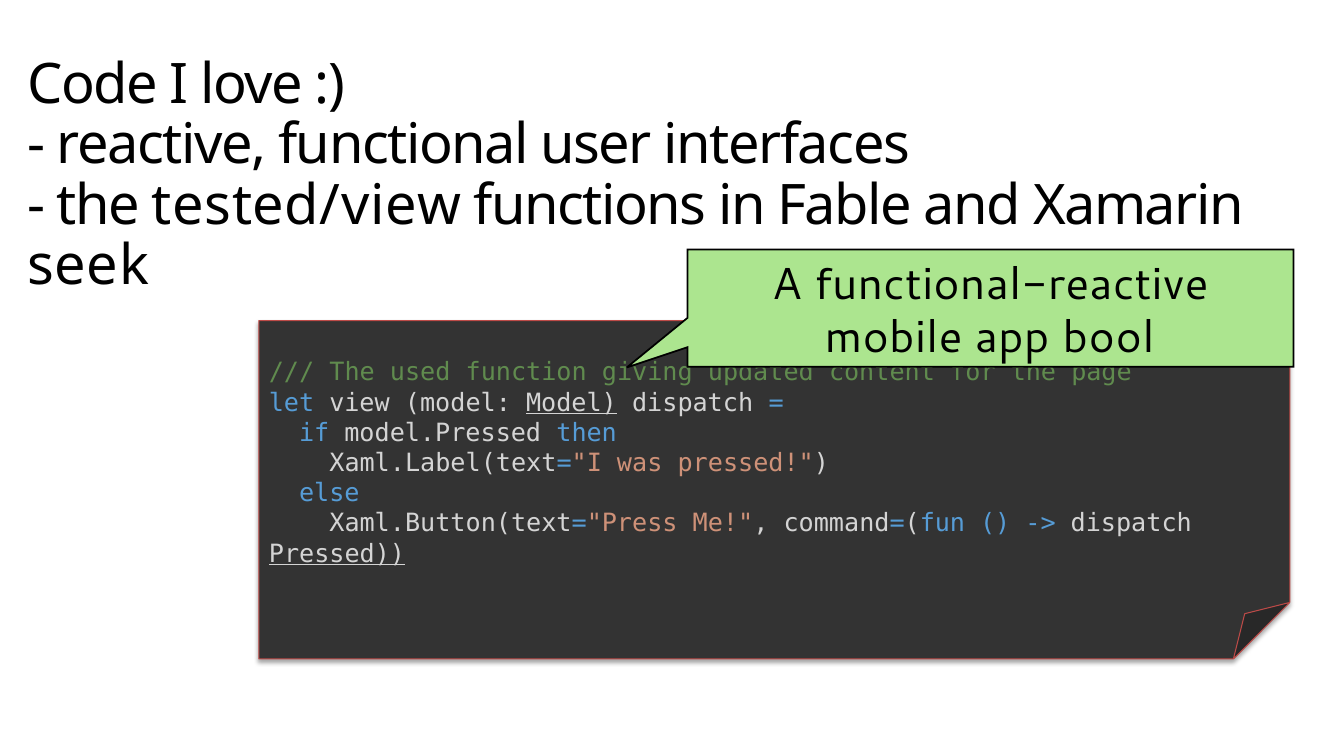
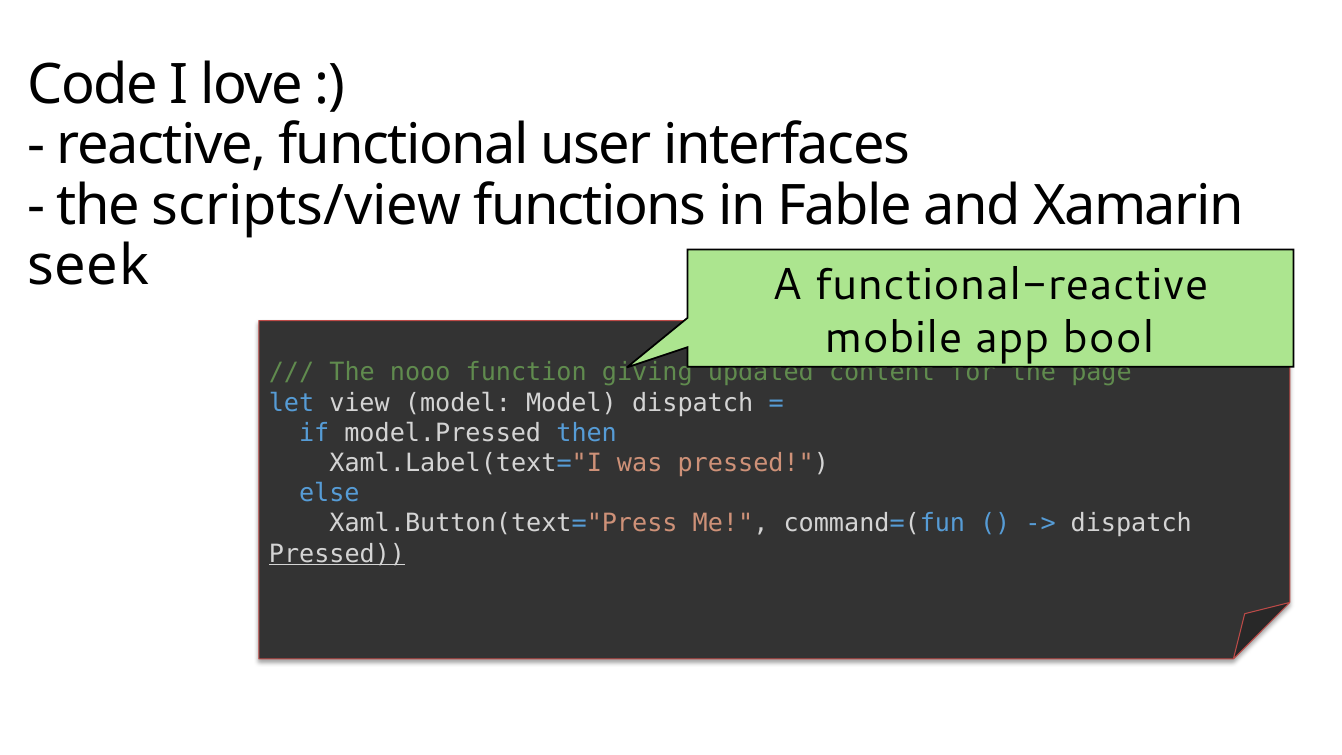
tested/view: tested/view -> scripts/view (307, 206)
used: used -> nooo (420, 373)
Model underline: present -> none (571, 403)
